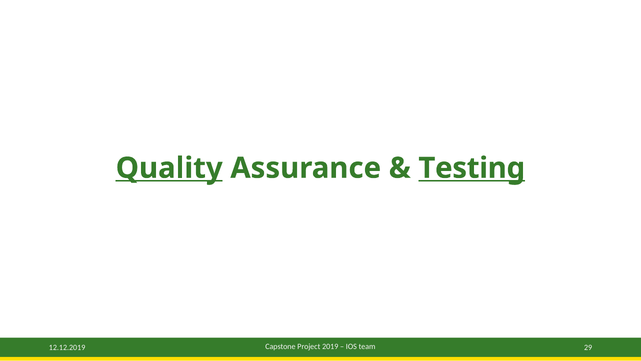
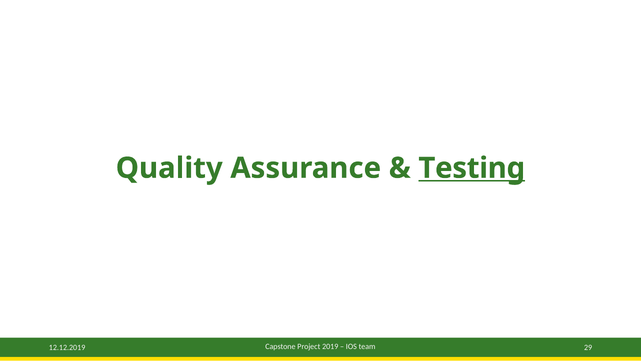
Quality underline: present -> none (169, 168)
